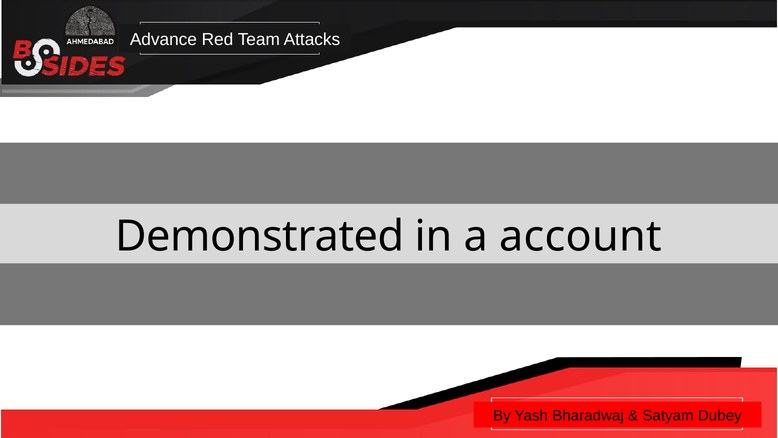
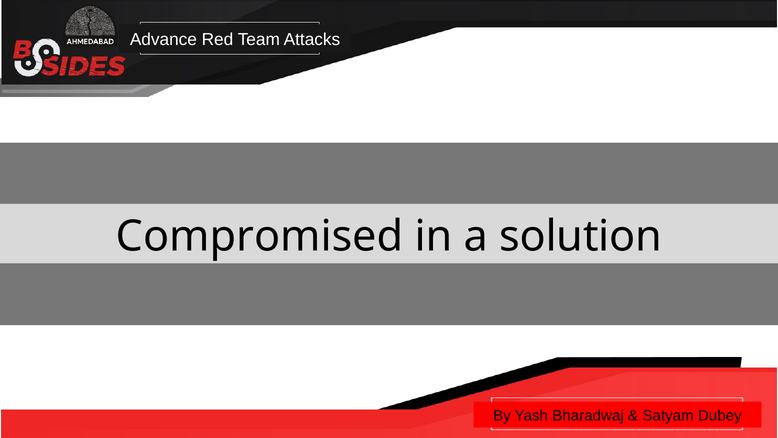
Demonstrated: Demonstrated -> Compromised (260, 236)
account: account -> solution (581, 236)
